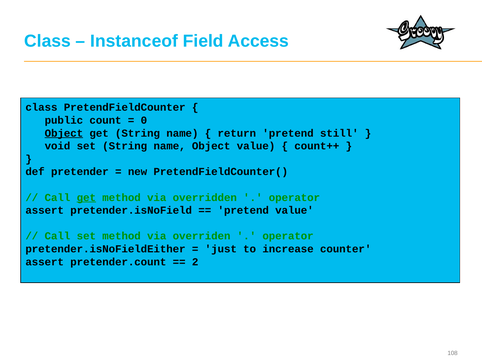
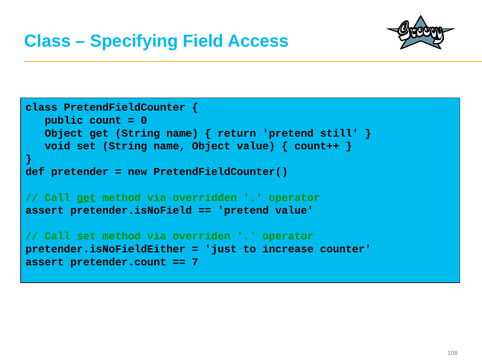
Instanceof: Instanceof -> Specifying (134, 41)
Object underline: present -> none (64, 133)
2: 2 -> 7 (195, 261)
